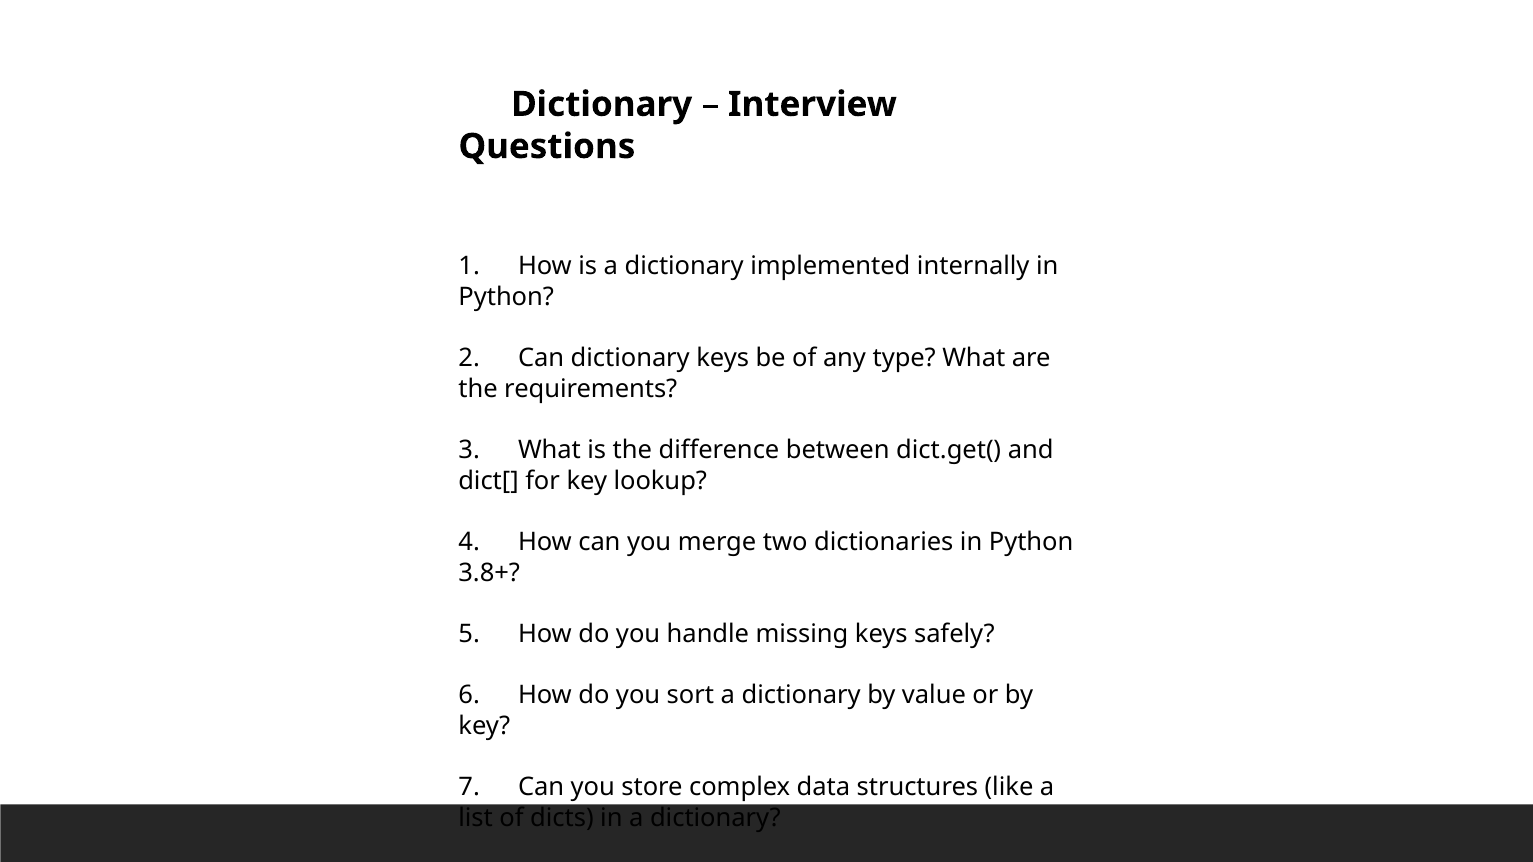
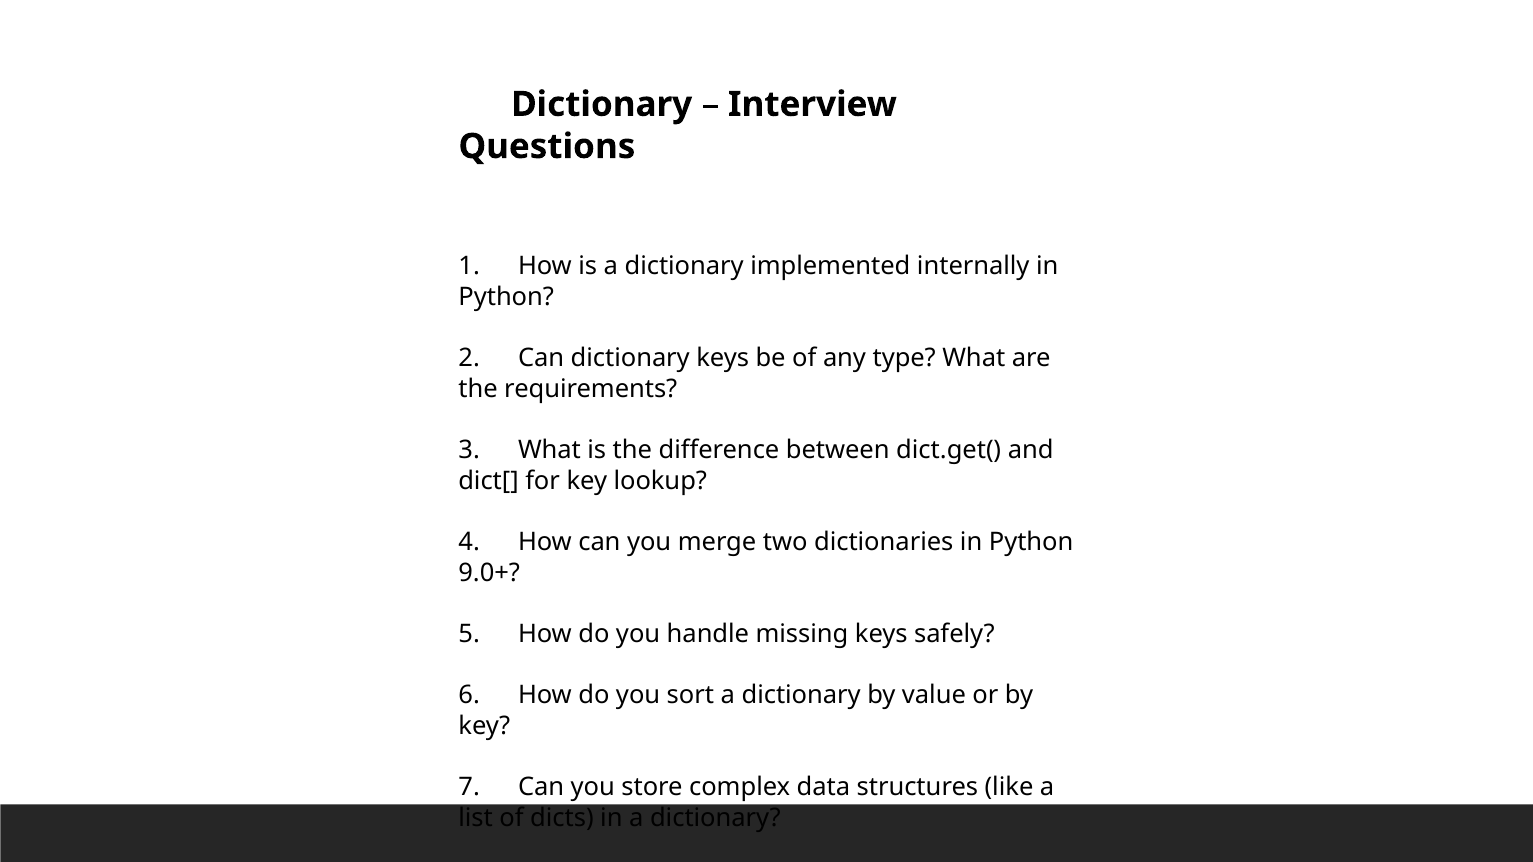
3.8+: 3.8+ -> 9.0+ (489, 573)
